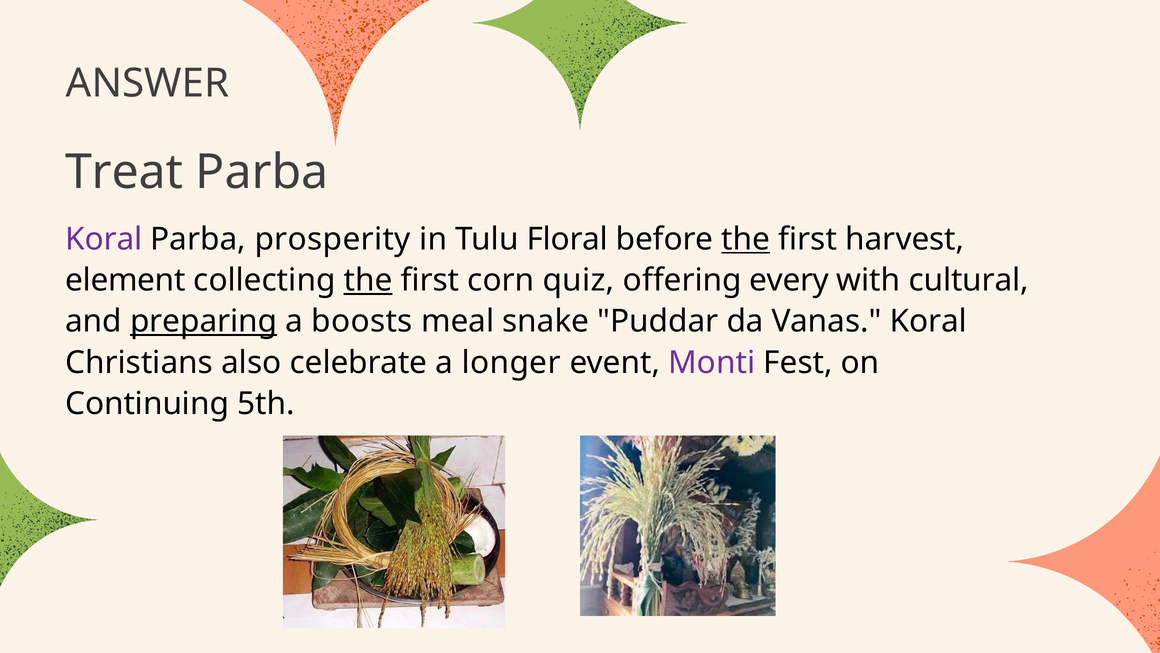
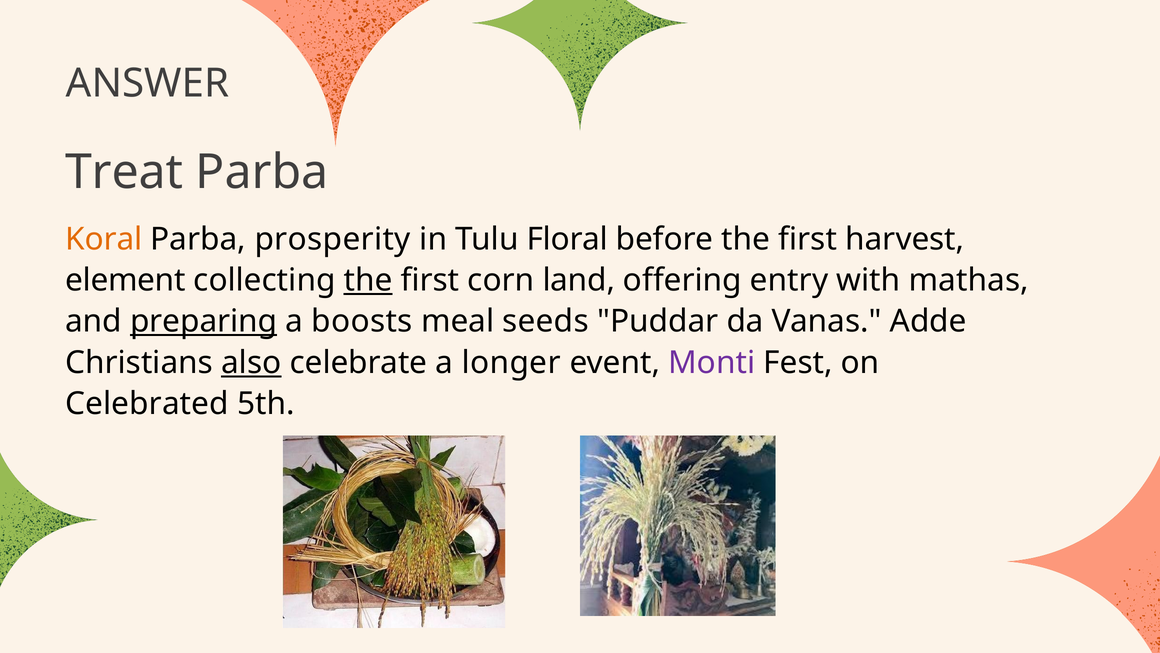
Koral colour: purple -> orange (104, 239)
the underline: present -> none (746, 239)
quiz: quiz -> land (579, 280)
every: every -> entry (789, 280)
cultural: cultural -> mathas (969, 280)
snake: snake -> seeds (546, 321)
Vanas Koral: Koral -> Adde (928, 321)
also underline: none -> present (251, 362)
Continuing: Continuing -> Celebrated (147, 404)
